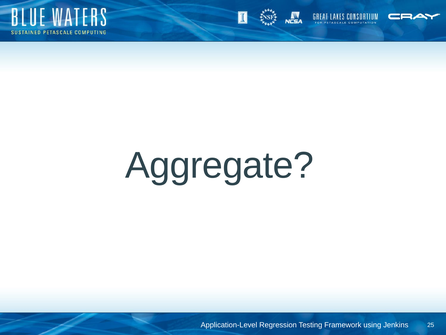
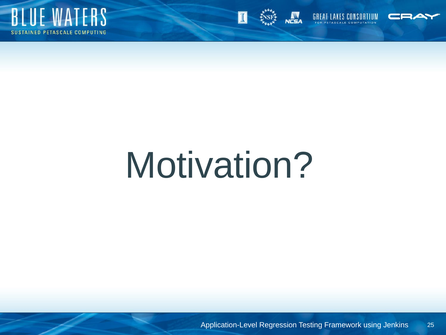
Aggregate: Aggregate -> Motivation (219, 165)
